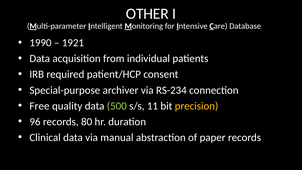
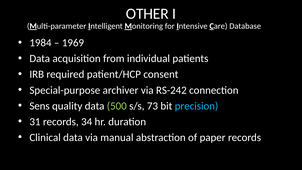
1990: 1990 -> 1984 (40, 43)
1921: 1921 -> 1969 (73, 43)
RS-234: RS-234 -> RS-242 (171, 90)
Free: Free -> Sens (40, 106)
11: 11 -> 73 (152, 106)
precision colour: yellow -> light blue (197, 106)
96: 96 -> 31 (35, 122)
80: 80 -> 34 (87, 122)
